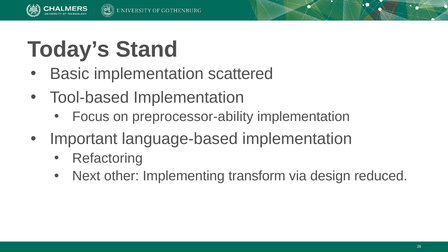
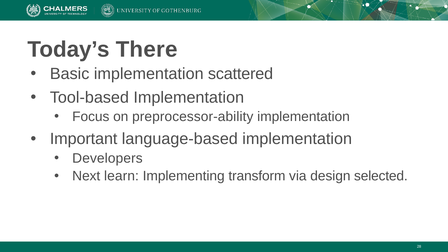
Stand: Stand -> There (147, 49)
Refactoring: Refactoring -> Developers (107, 158)
other: other -> learn (121, 176)
reduced: reduced -> selected (381, 176)
